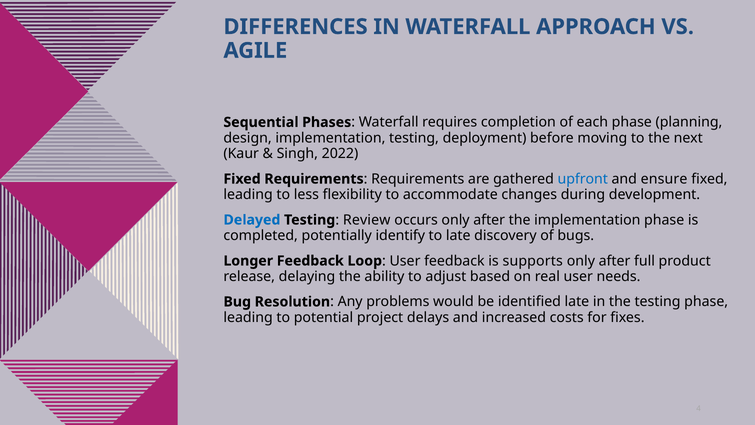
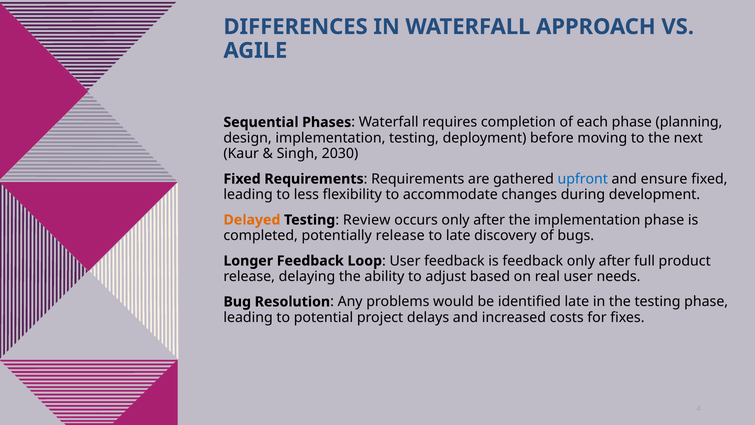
2022: 2022 -> 2030 (340, 154)
Delayed colour: blue -> orange (252, 220)
potentially identify: identify -> release (400, 235)
is supports: supports -> feedback (533, 261)
